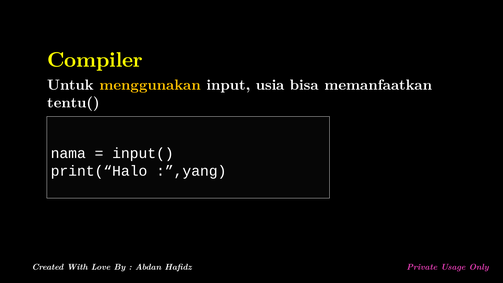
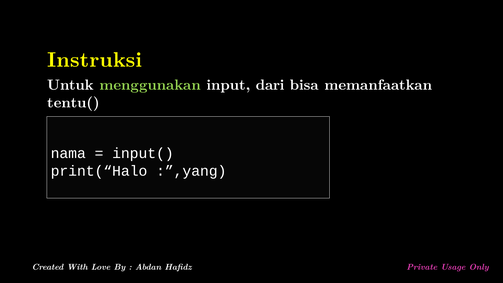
Compiler: Compiler -> Instruksi (95, 60)
menggunakan colour: yellow -> light green (150, 85)
usia: usia -> dari (270, 85)
